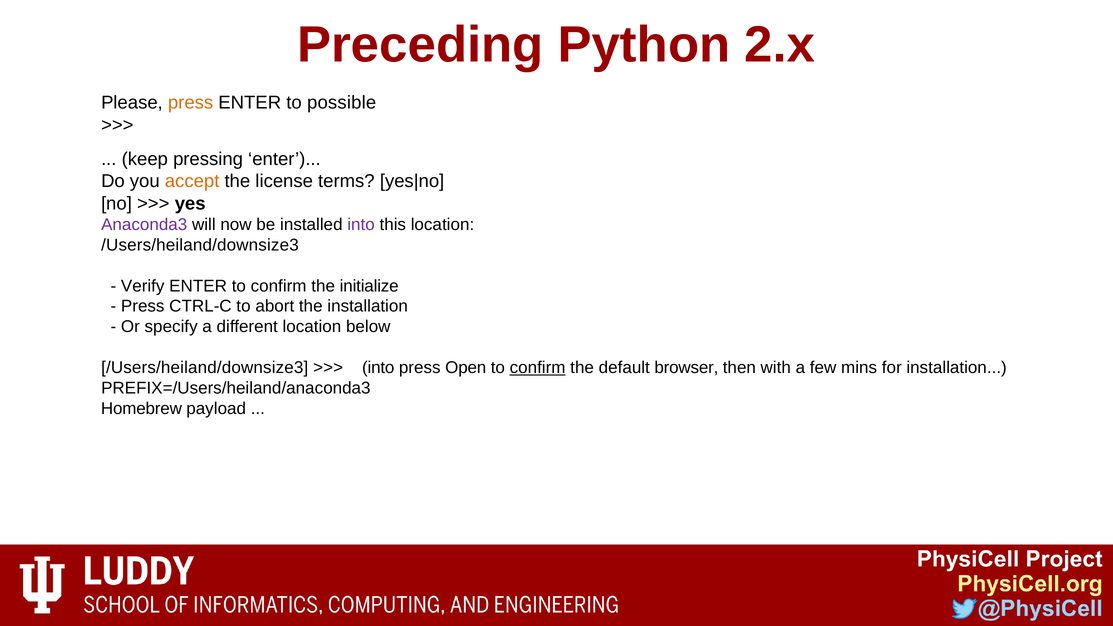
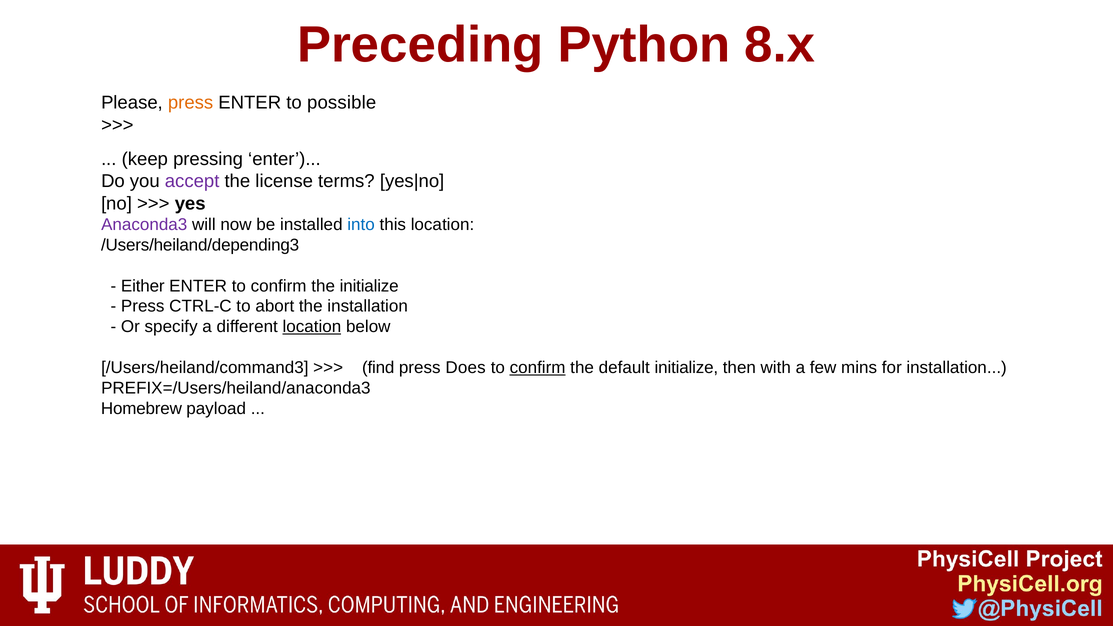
2.x: 2.x -> 8.x (780, 45)
accept colour: orange -> purple (192, 181)
into colour: purple -> blue (361, 225)
/Users/heiland/downsize3: /Users/heiland/downsize3 -> /Users/heiland/depending3 (200, 245)
Verify: Verify -> Either (143, 286)
location underline: none -> present (312, 327)
/Users/heiland/downsize3: /Users/heiland/downsize3 -> /Users/heiland/command3 (205, 368)
into: into -> find (378, 368)
Open: Open -> Does (466, 368)
default browser: browser -> initialize (686, 368)
